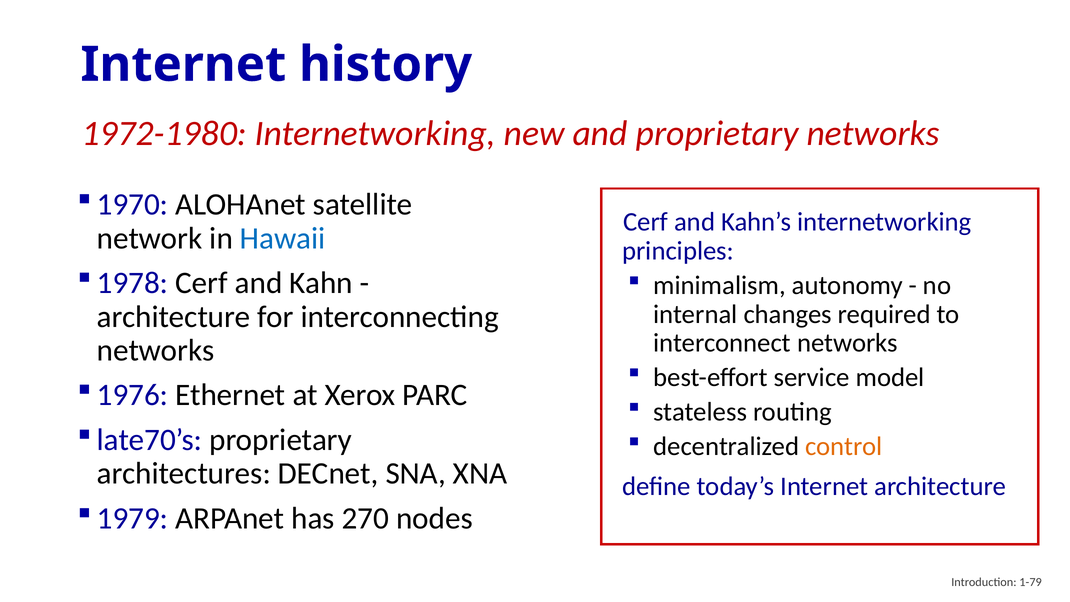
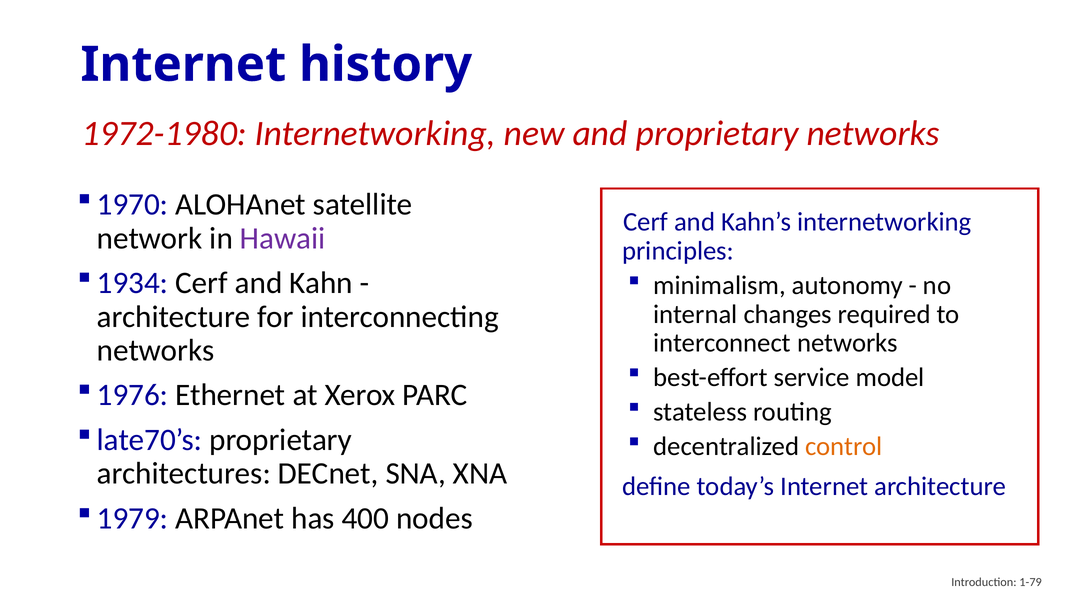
Hawaii colour: blue -> purple (283, 238)
1978: 1978 -> 1934 (133, 283)
270: 270 -> 400 (365, 518)
